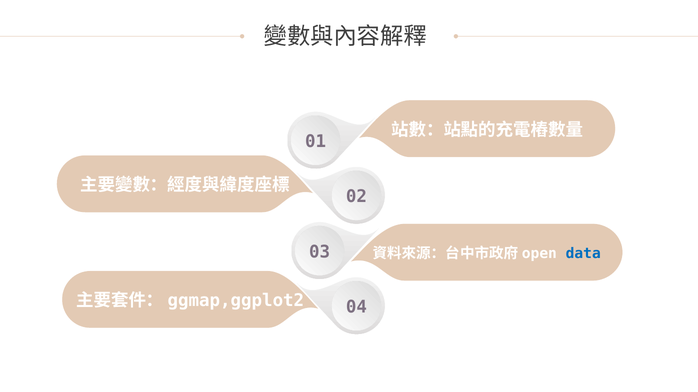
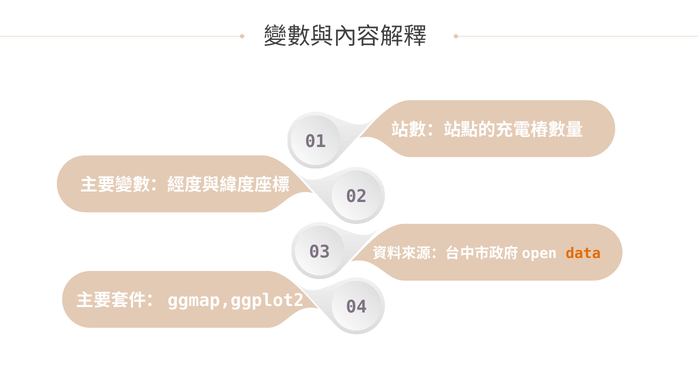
data colour: blue -> orange (583, 254)
